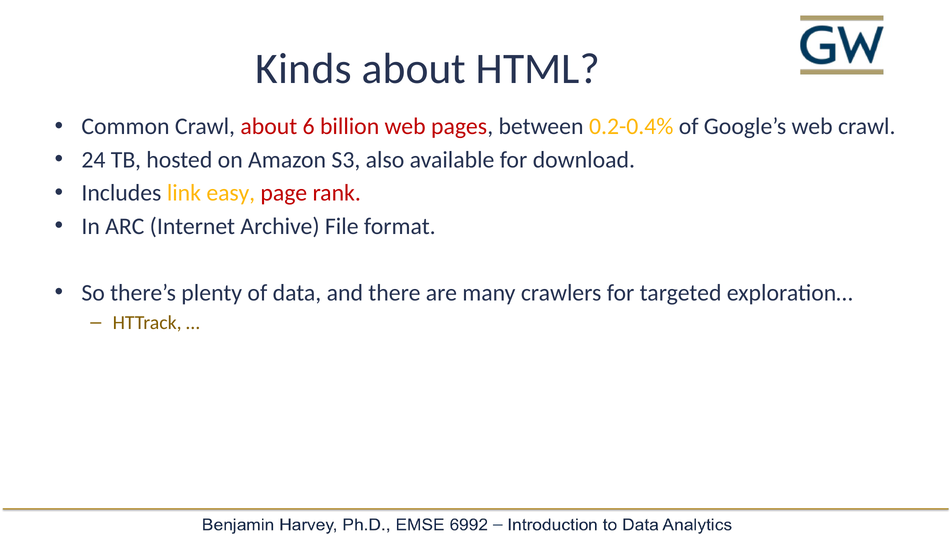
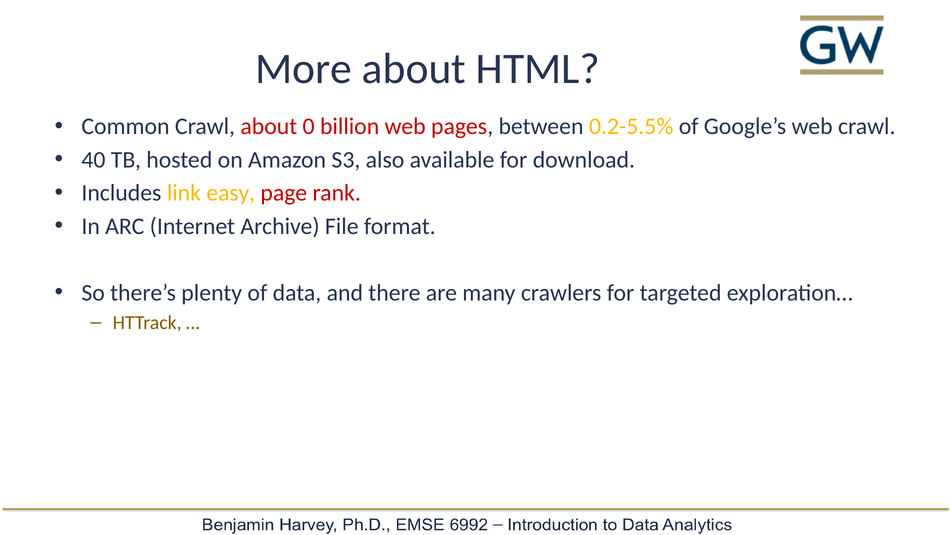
Kinds: Kinds -> More (304, 69)
6: 6 -> 0 (309, 126)
0.2-0.4%: 0.2-0.4% -> 0.2-5.5% (631, 126)
24: 24 -> 40 (93, 160)
